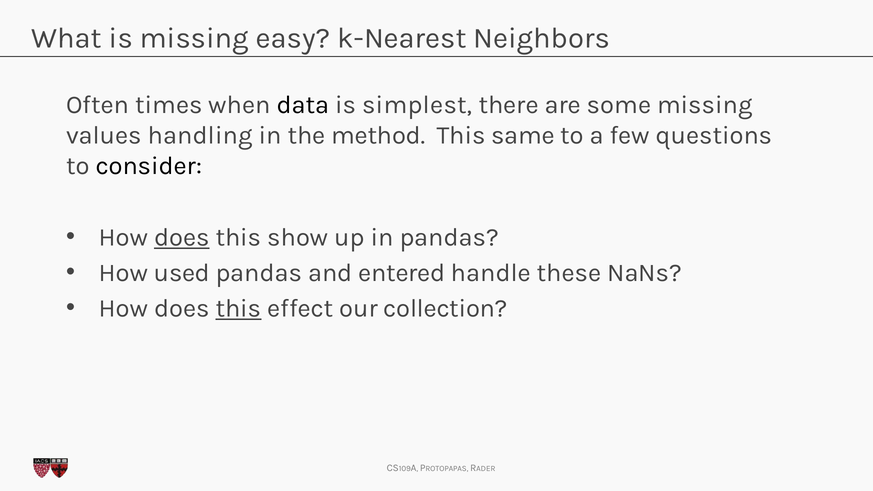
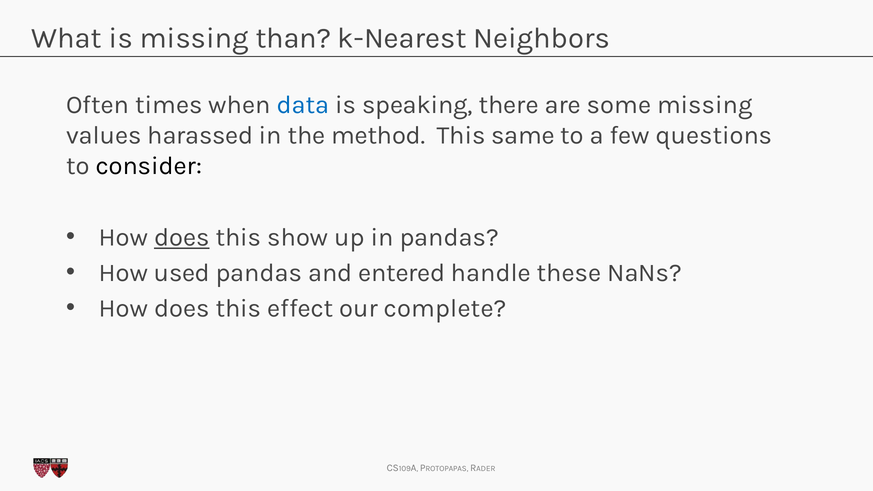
easy: easy -> than (293, 38)
data colour: black -> blue (303, 105)
simplest: simplest -> speaking (417, 105)
handling: handling -> harassed (200, 135)
this underline: present -> none (238, 308)
collection: collection -> complete (445, 308)
